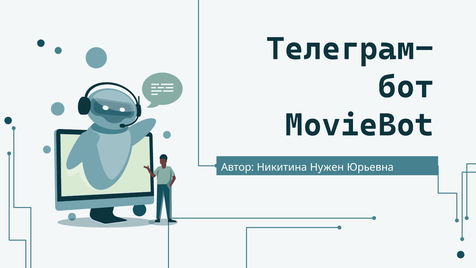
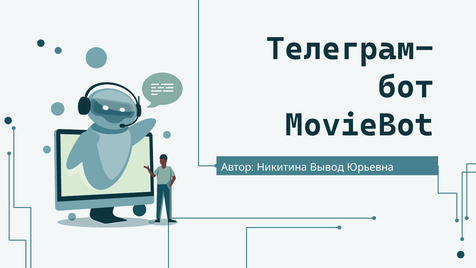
Нужен: Нужен -> Вывод (327, 167)
